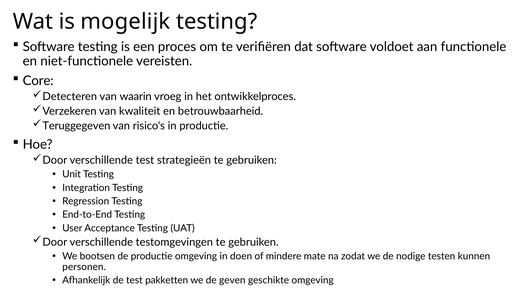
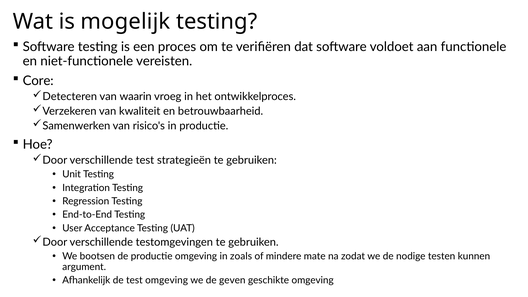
Teruggegeven: Teruggegeven -> Samenwerken (76, 126)
doen: doen -> zoals (241, 256)
personen: personen -> argument (84, 267)
test pakketten: pakketten -> omgeving (167, 280)
